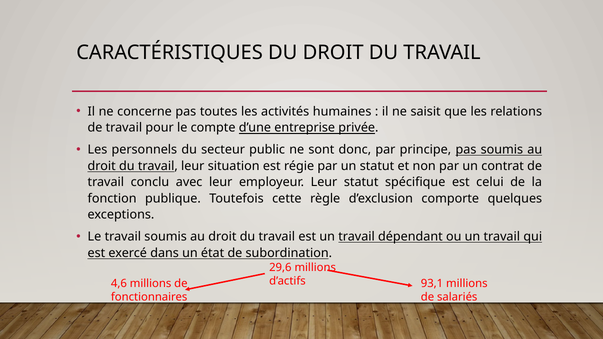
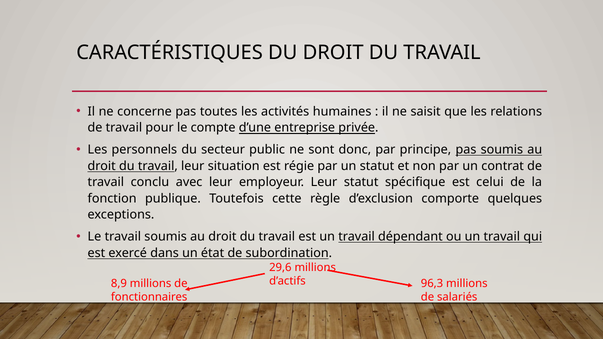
4,6: 4,6 -> 8,9 (119, 284)
93,1: 93,1 -> 96,3 (432, 284)
